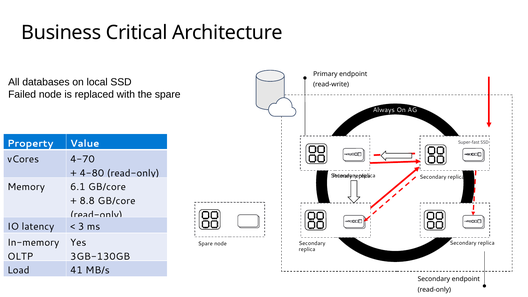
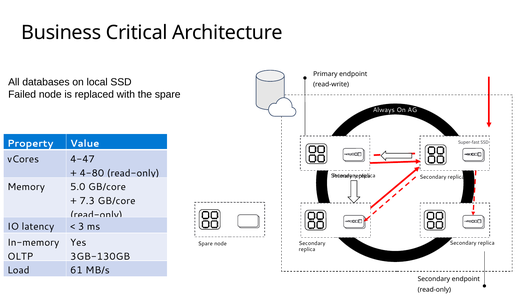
4-70: 4-70 -> 4-47 (82, 159)
6.1: 6.1 -> 5.0 (78, 187)
8.8: 8.8 -> 7.3 (87, 201)
41: 41 -> 61 (76, 270)
